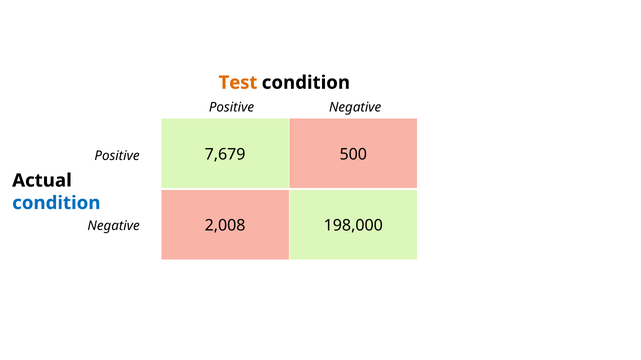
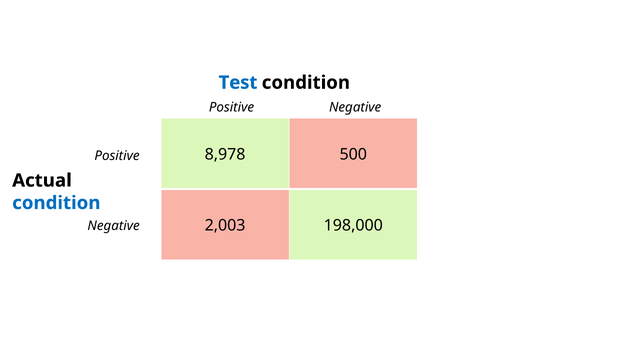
Test colour: orange -> blue (238, 83)
7,679: 7,679 -> 8,978 (225, 155)
2,008: 2,008 -> 2,003 (225, 226)
